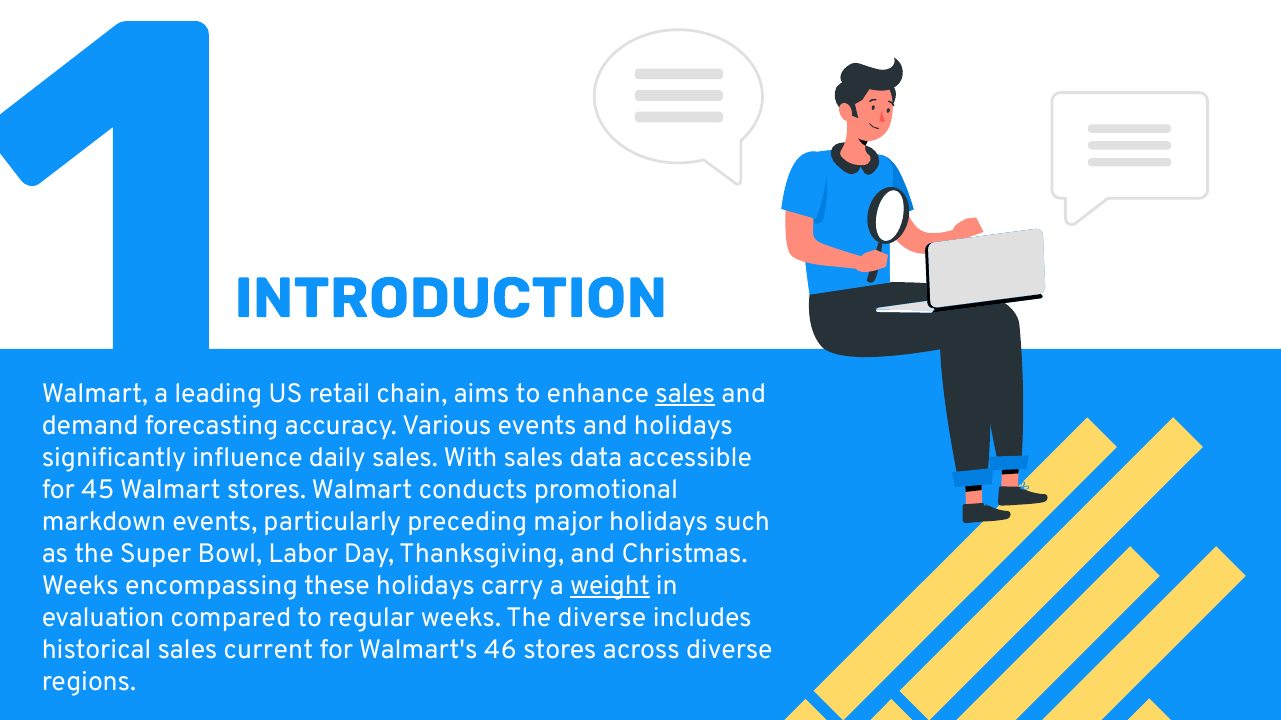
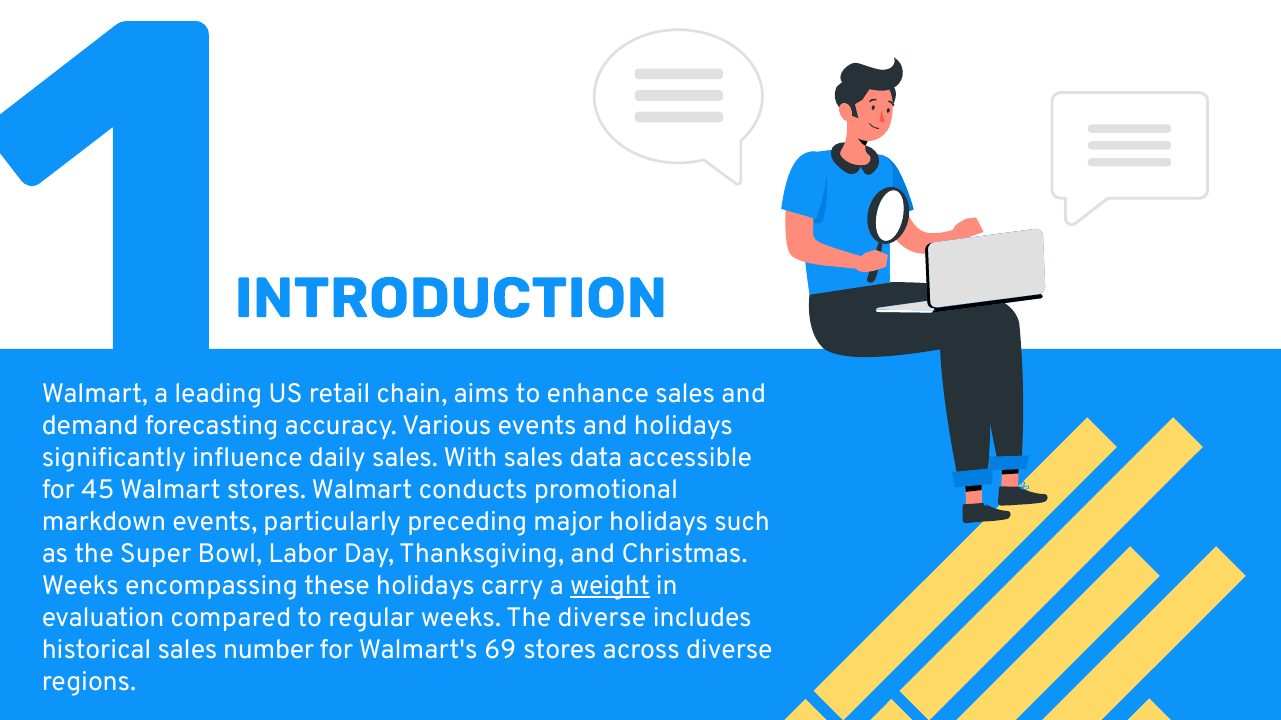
sales underline: present -> none (685, 394)
current: current -> number (269, 650)
46: 46 -> 69 (500, 650)
